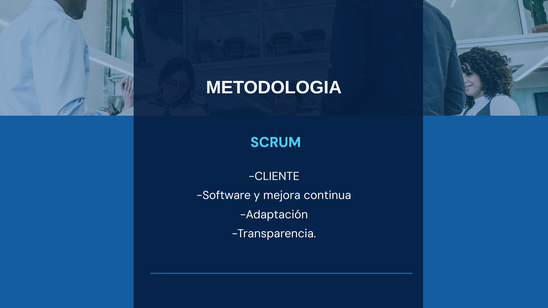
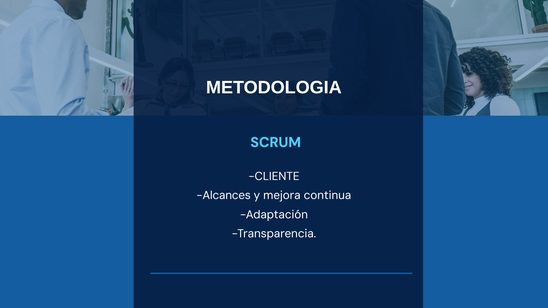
Software: Software -> Alcances (224, 196)
